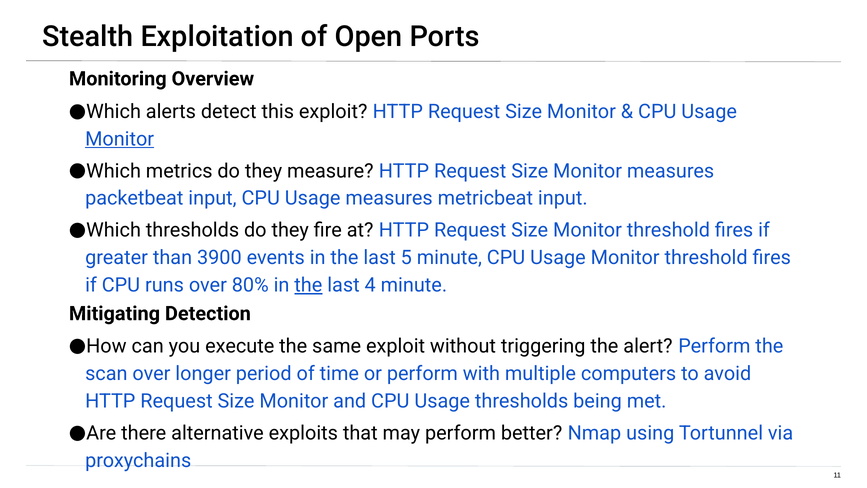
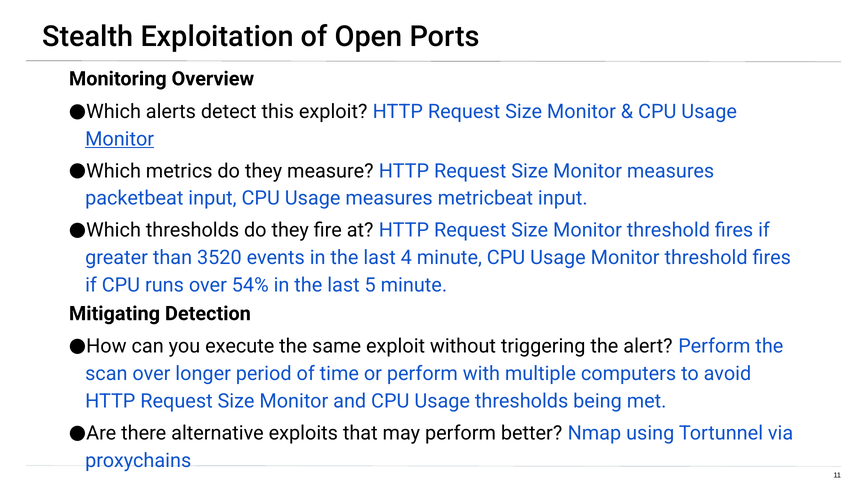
3900: 3900 -> 3520 (219, 258)
5: 5 -> 4 (406, 258)
80%: 80% -> 54% (250, 285)
the underline: present -> none (308, 285)
4: 4 -> 5 (370, 285)
